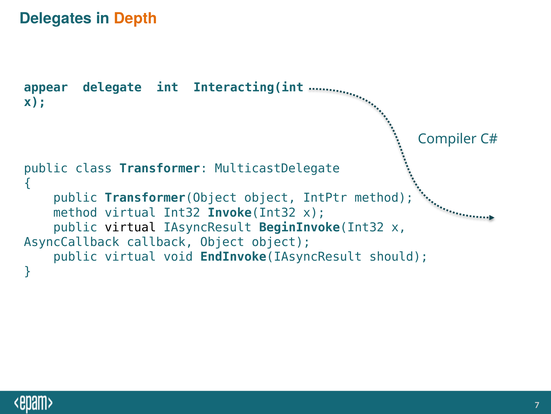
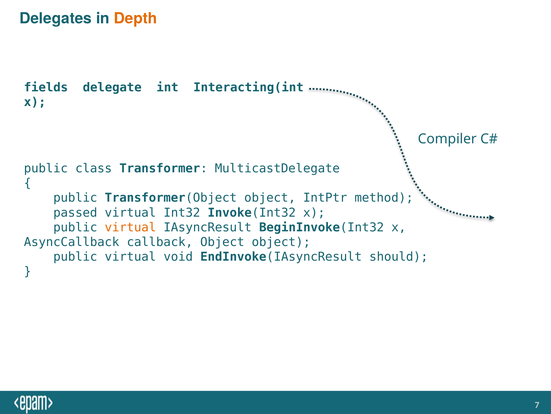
appear: appear -> fields (46, 87)
method: method -> passed (75, 212)
virtual colour: black -> orange (130, 227)
